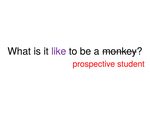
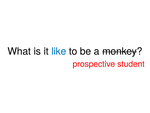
like colour: purple -> blue (59, 51)
